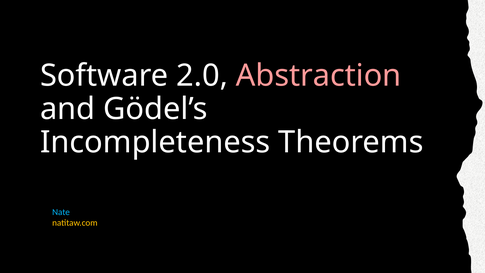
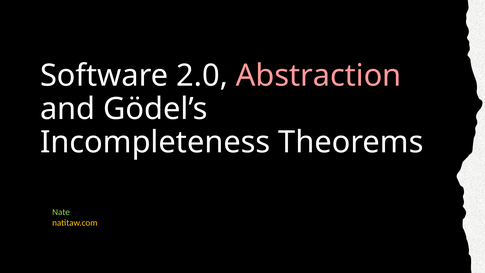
Nate colour: light blue -> light green (61, 212)
